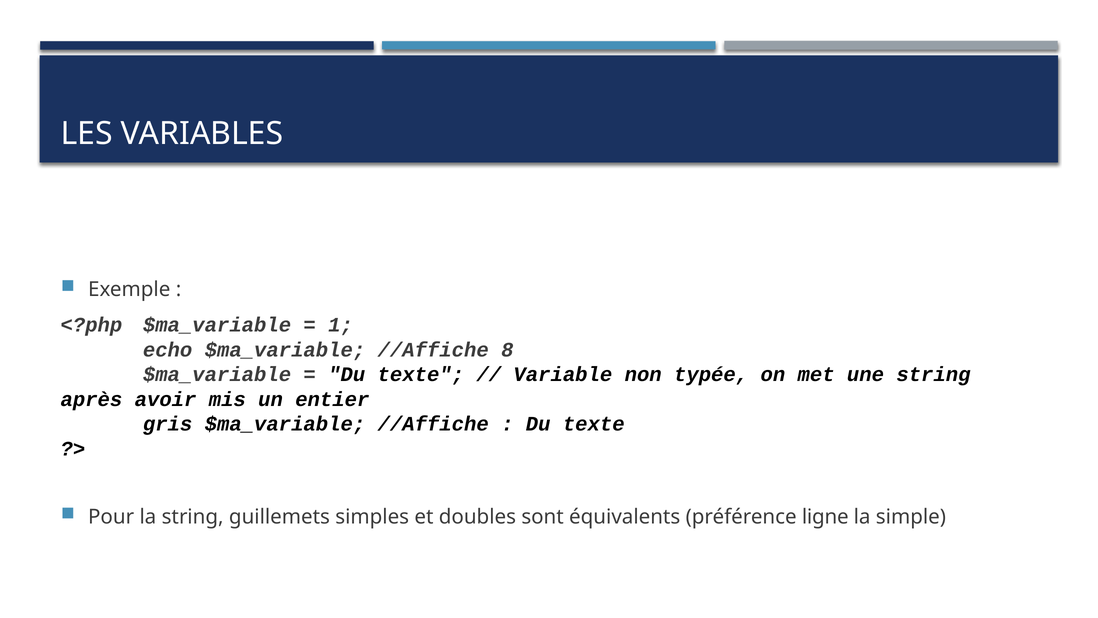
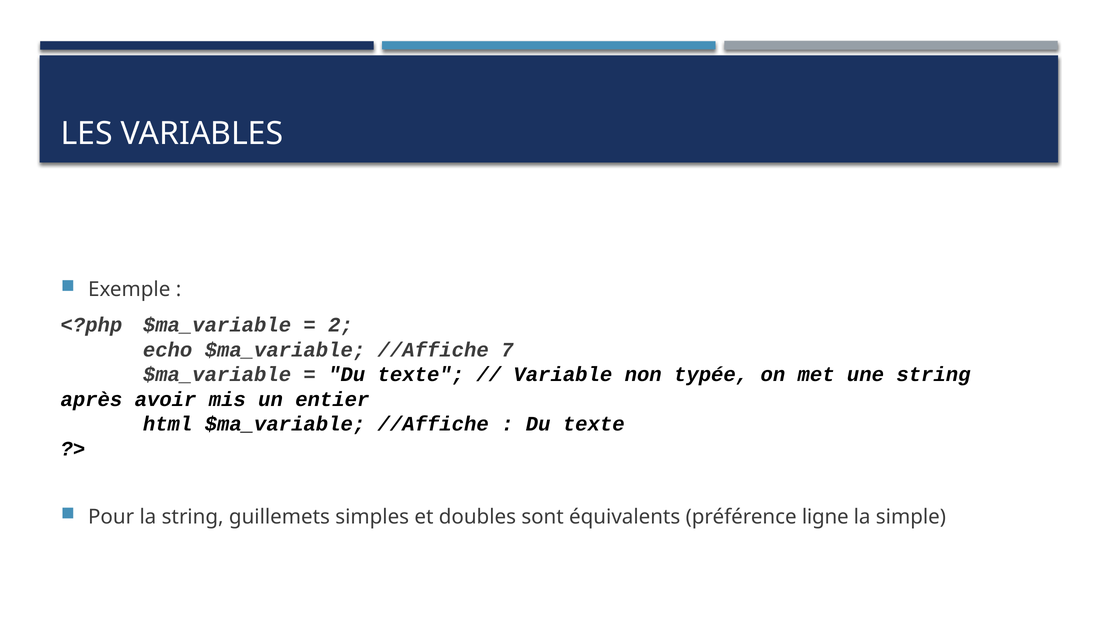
1: 1 -> 2 (341, 325)
8: 8 -> 7 (507, 350)
gris: gris -> html (168, 424)
